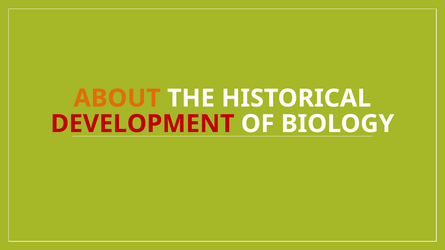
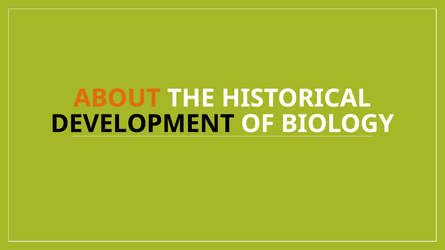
DEVELOPMENT colour: red -> black (143, 124)
